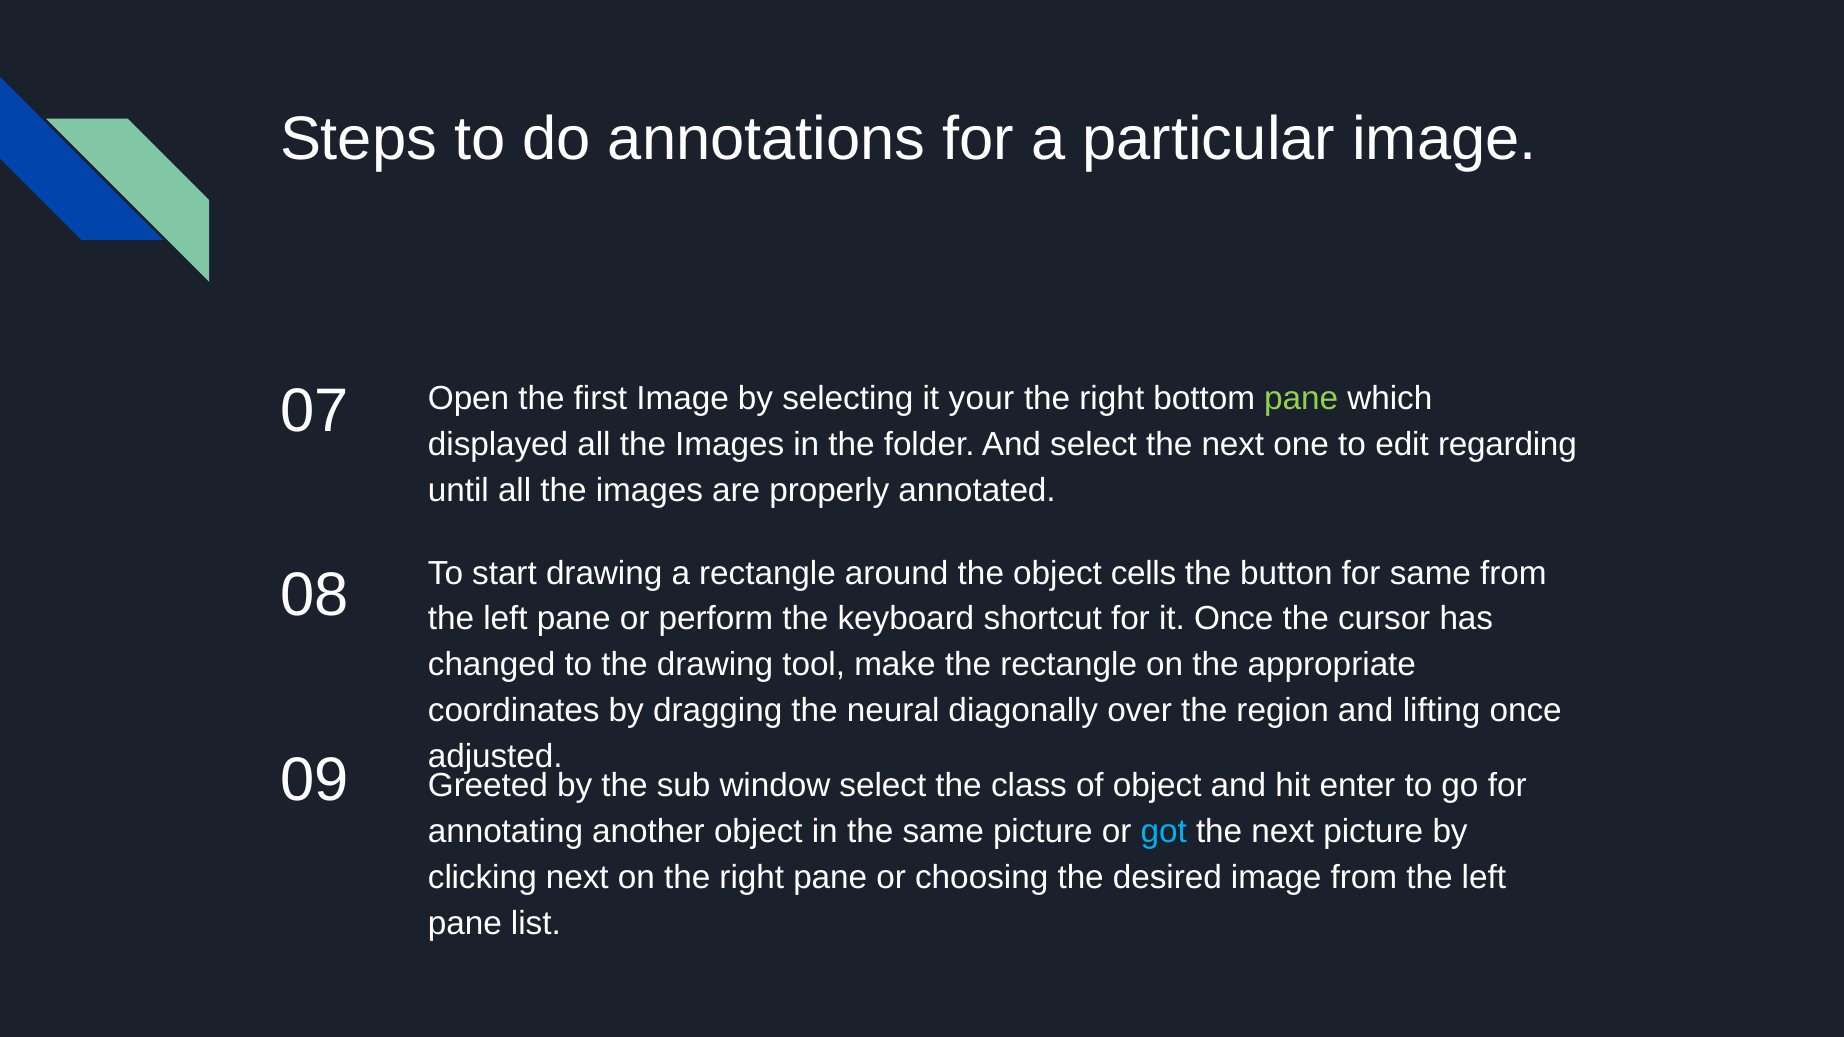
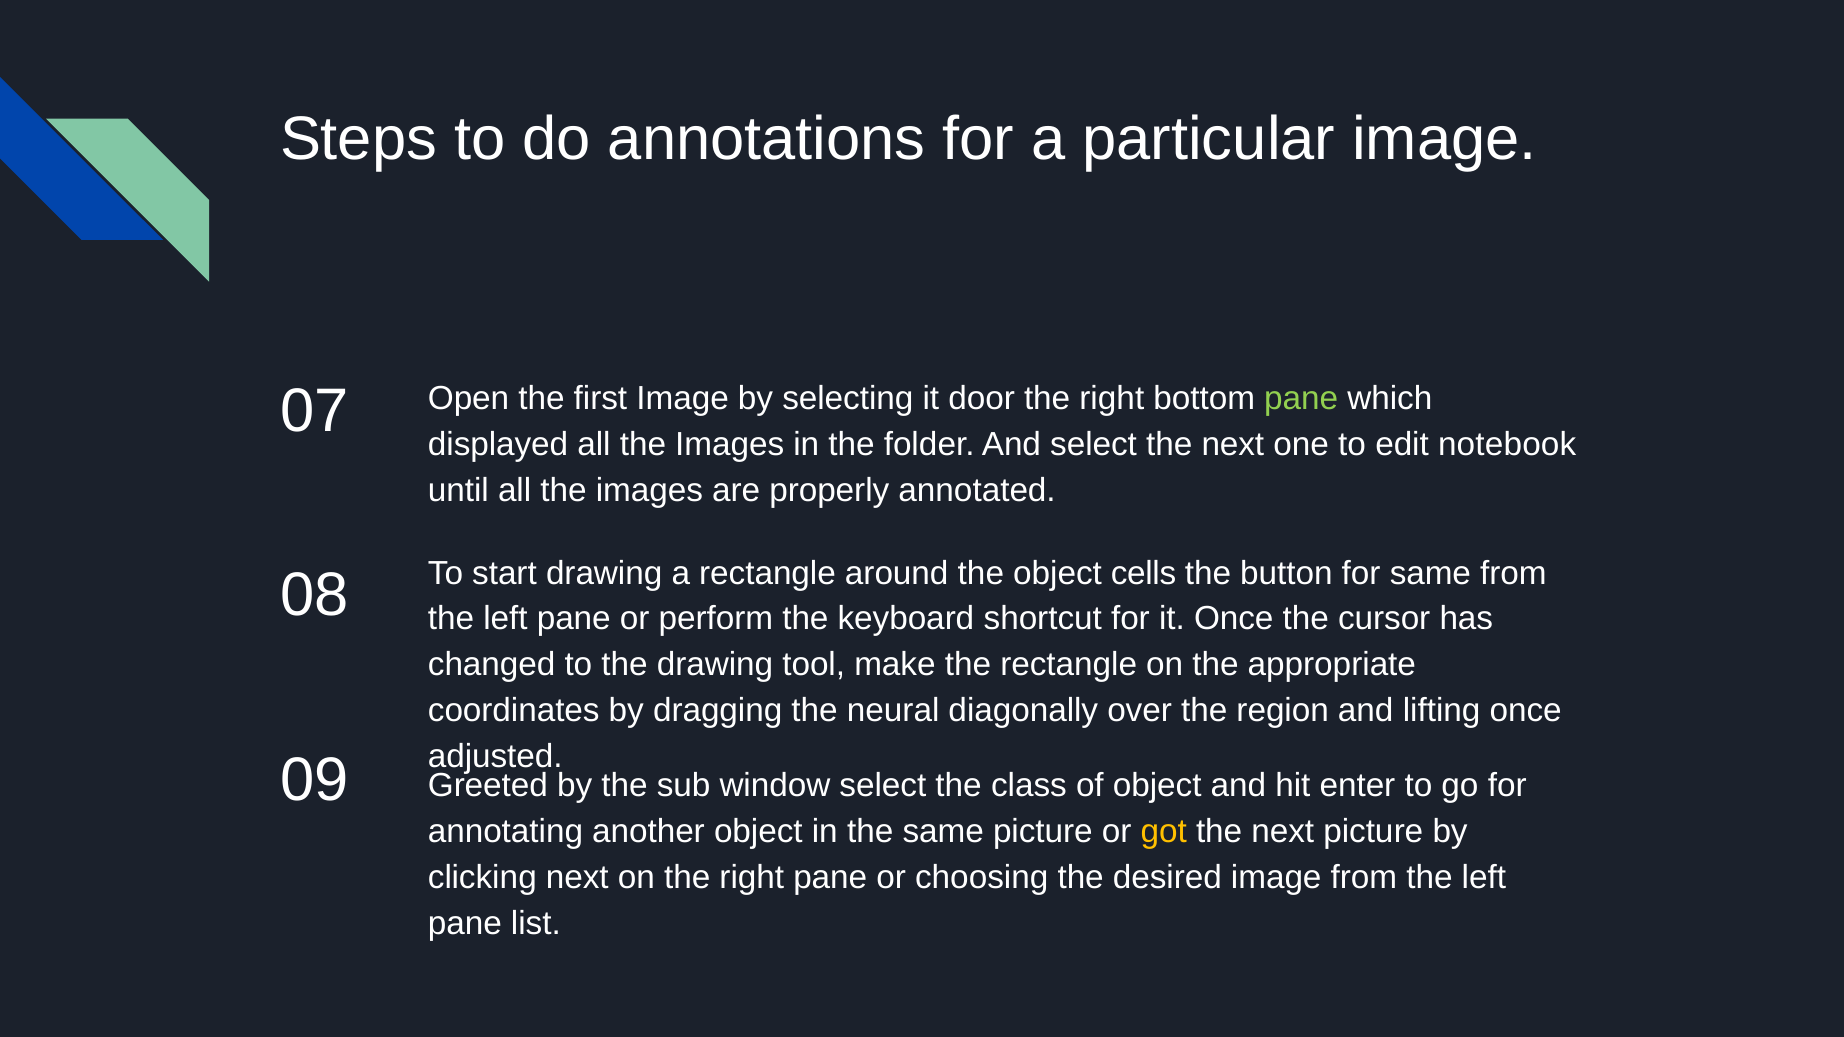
your: your -> door (982, 398)
regarding: regarding -> notebook (1507, 444)
got colour: light blue -> yellow (1164, 832)
